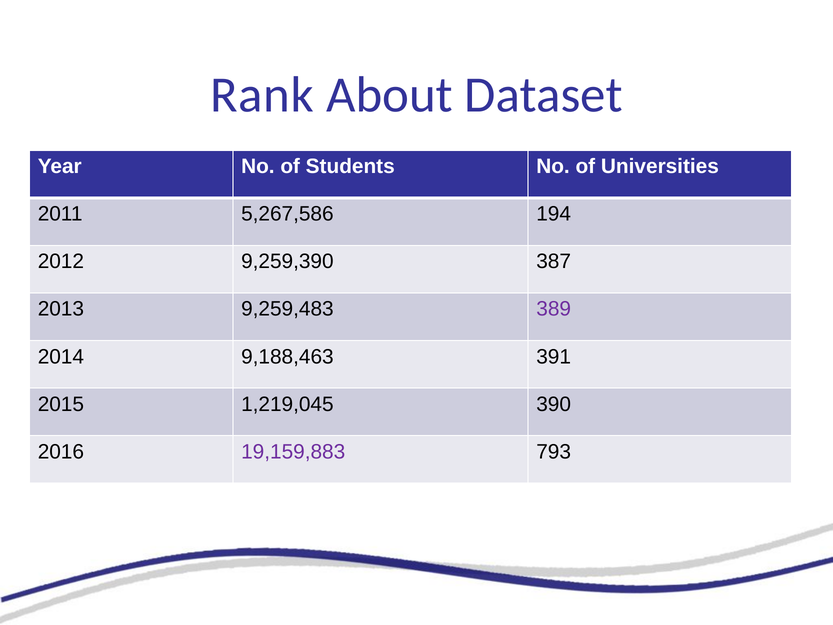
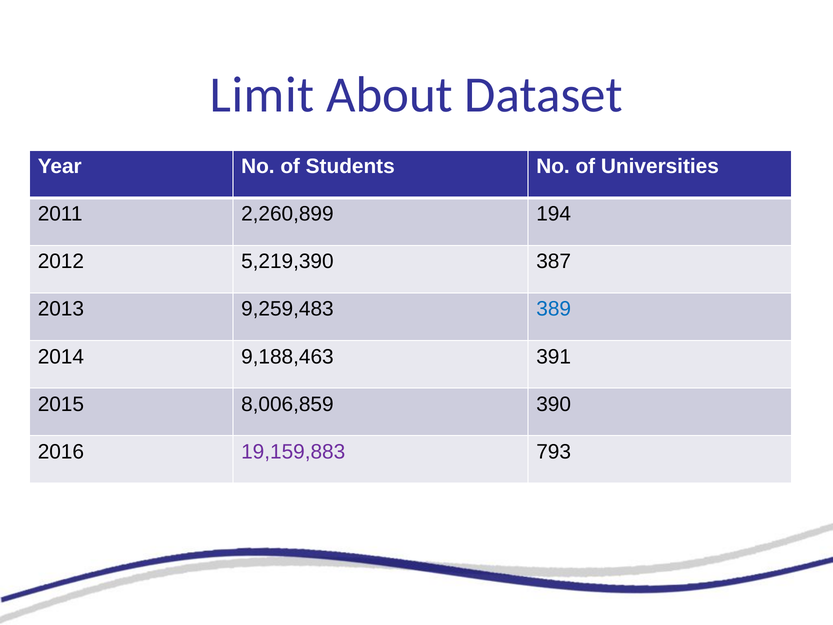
Rank: Rank -> Limit (262, 95)
5,267,586: 5,267,586 -> 2,260,899 (287, 214)
9,259,390: 9,259,390 -> 5,219,390 (287, 261)
389 colour: purple -> blue (554, 309)
1,219,045: 1,219,045 -> 8,006,859 (287, 404)
